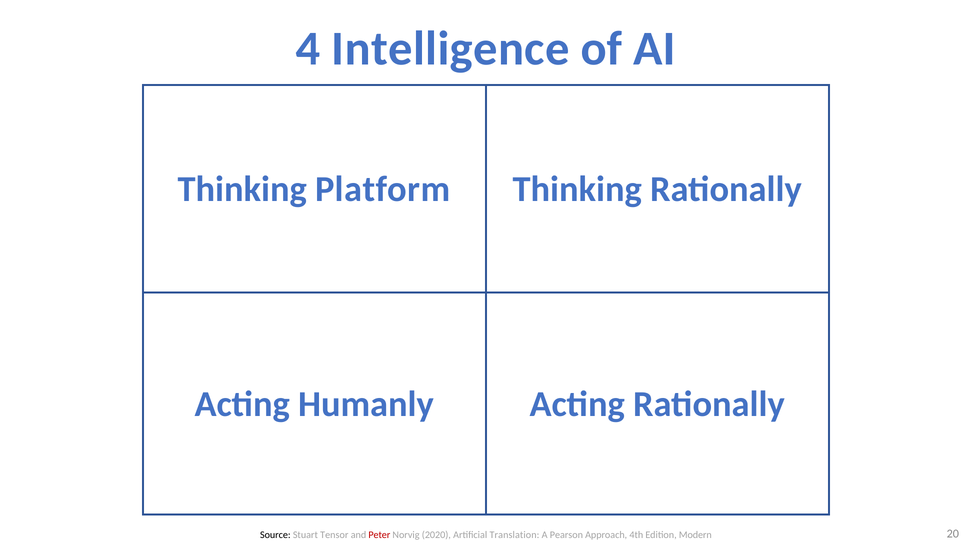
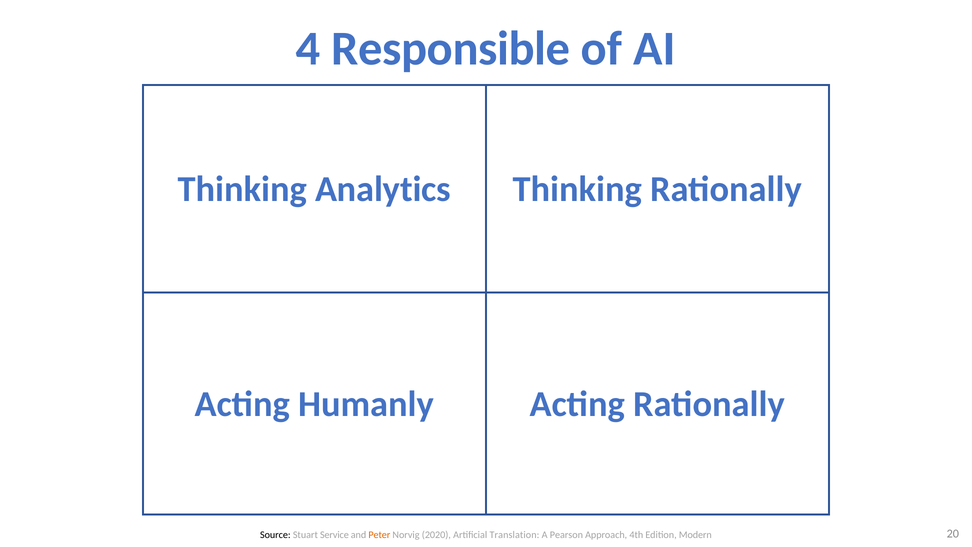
Intelligence: Intelligence -> Responsible (451, 49)
Platform: Platform -> Analytics (383, 189)
Tensor: Tensor -> Service (334, 535)
Peter colour: red -> orange (379, 535)
